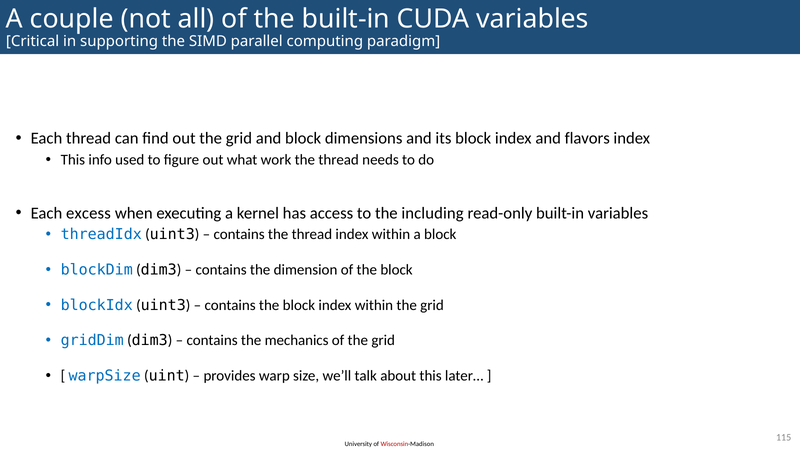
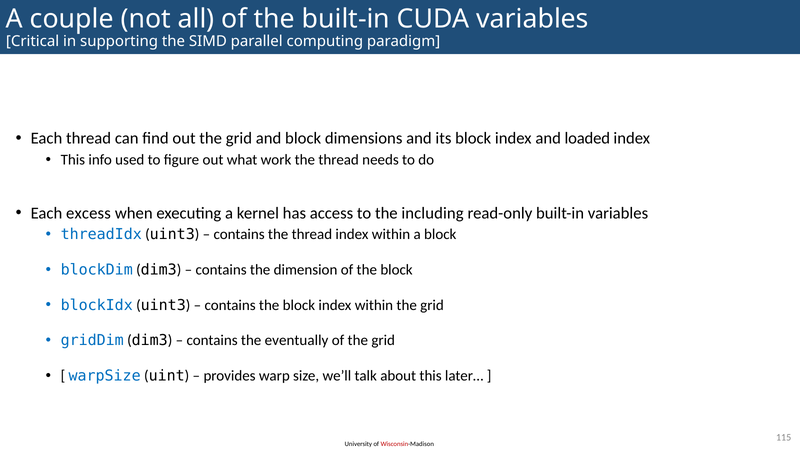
flavors: flavors -> loaded (587, 138)
mechanics: mechanics -> eventually (297, 340)
